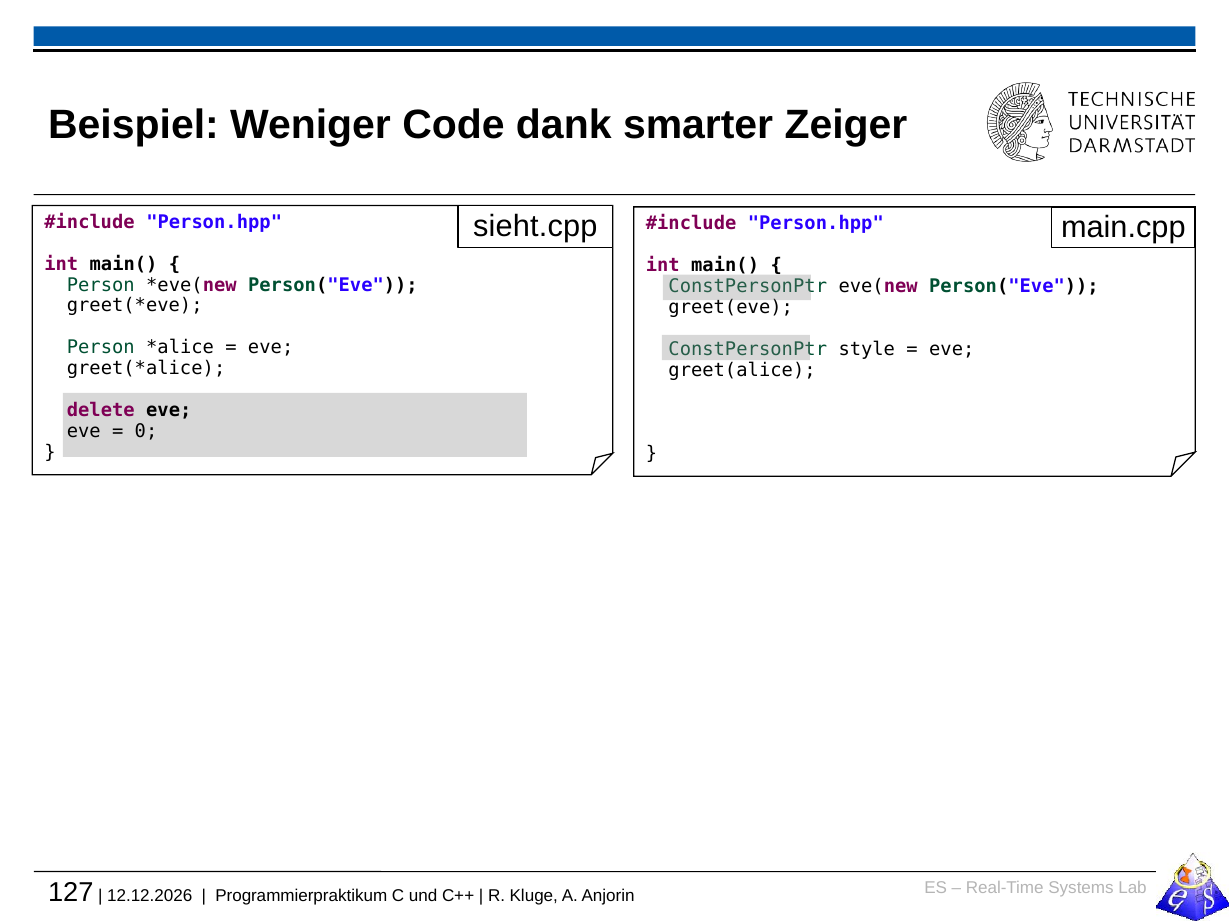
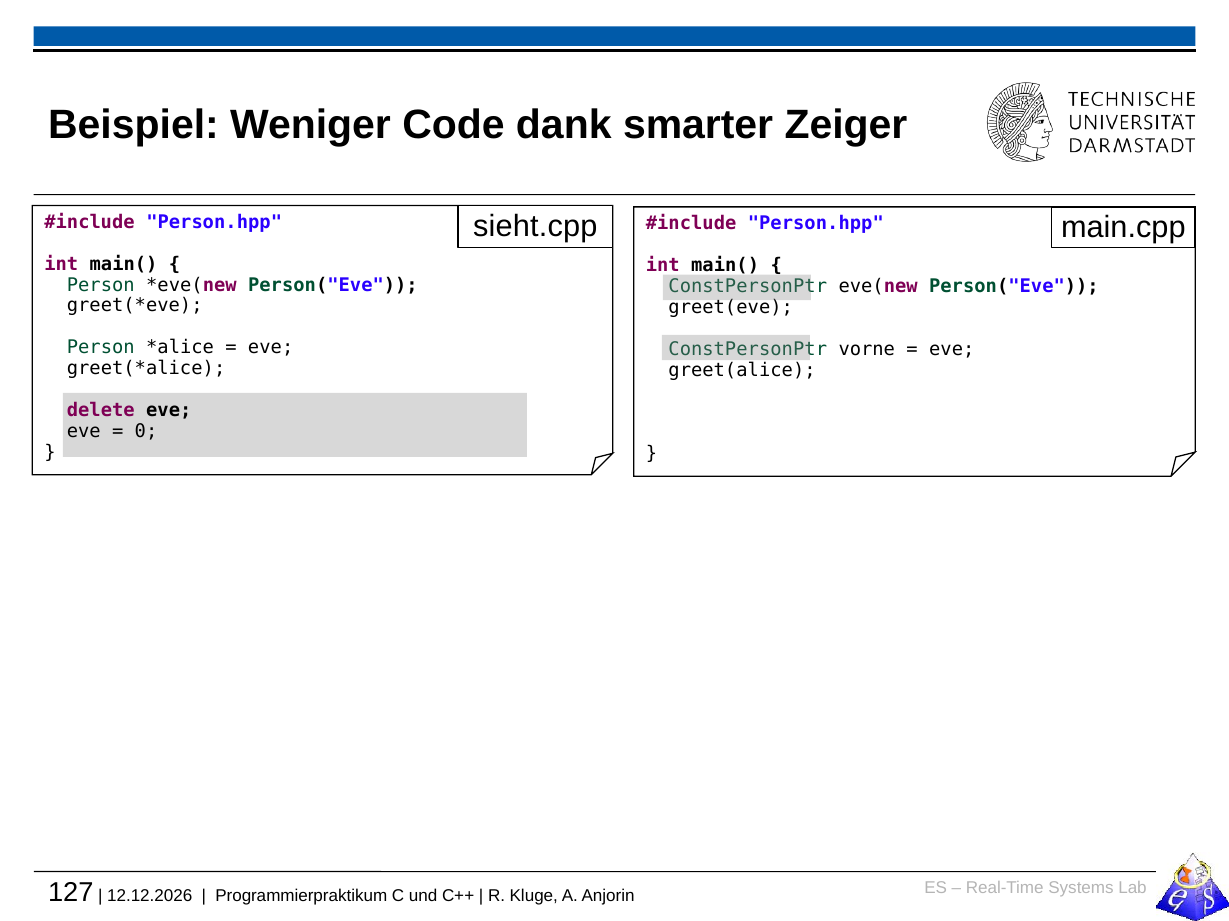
style: style -> vorne (867, 349)
